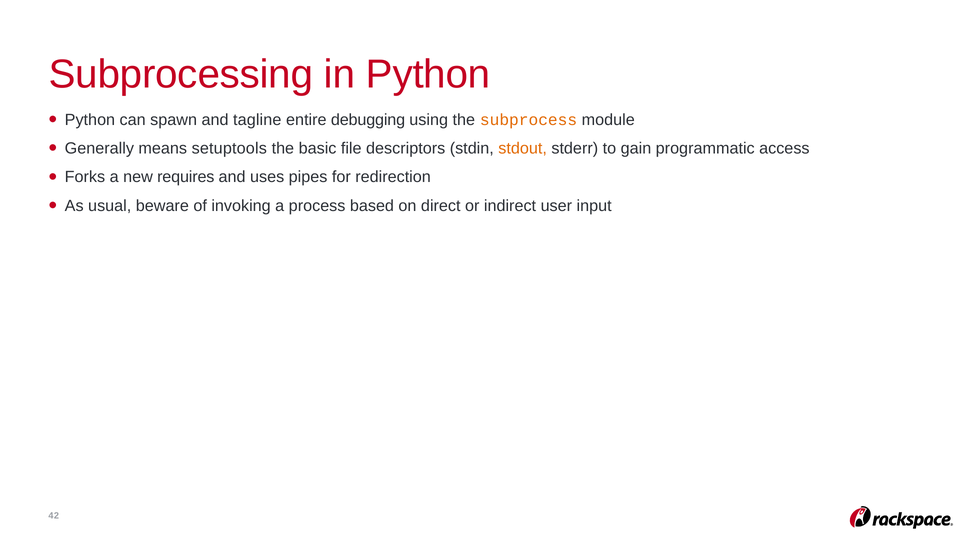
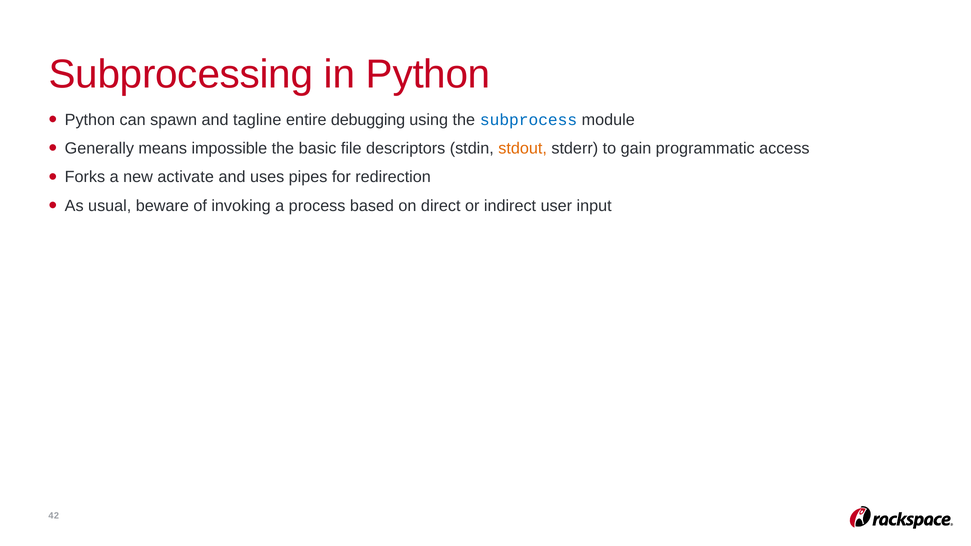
subprocess colour: orange -> blue (529, 120)
setuptools: setuptools -> impossible (229, 149)
requires: requires -> activate (186, 177)
